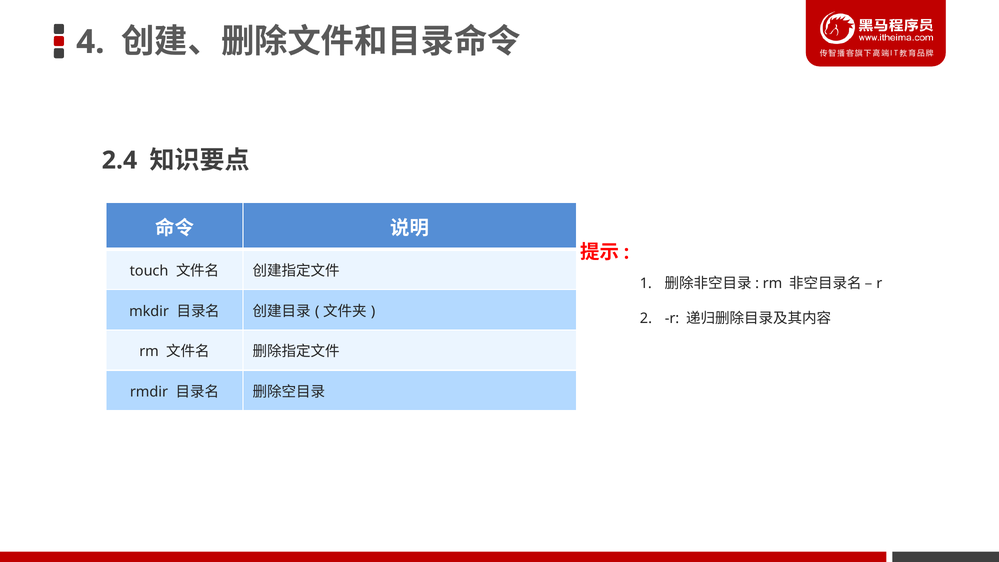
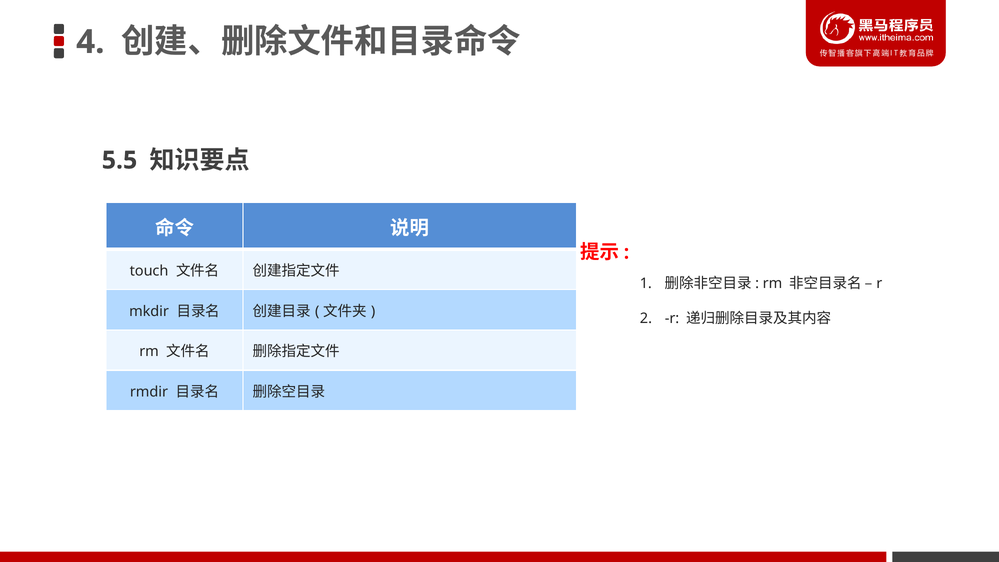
2.4: 2.4 -> 5.5 (119, 160)
